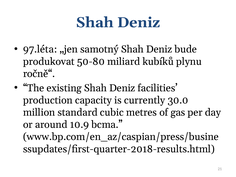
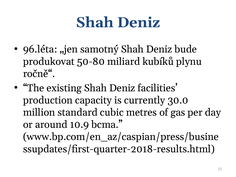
97.léta: 97.léta -> 96.léta (40, 49)
